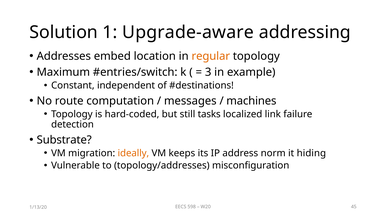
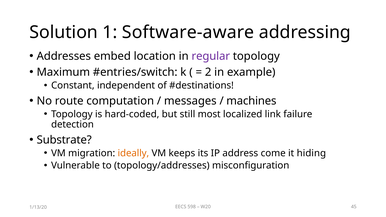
Upgrade-aware: Upgrade-aware -> Software-aware (188, 32)
regular colour: orange -> purple (211, 56)
3: 3 -> 2 (208, 72)
tasks: tasks -> most (209, 114)
norm: norm -> come (273, 153)
